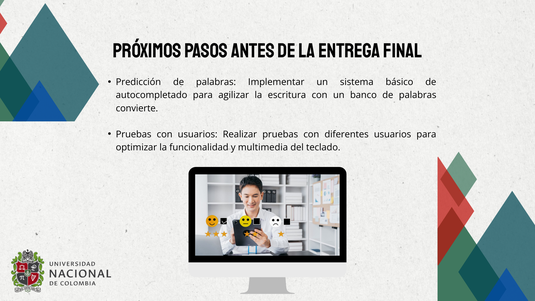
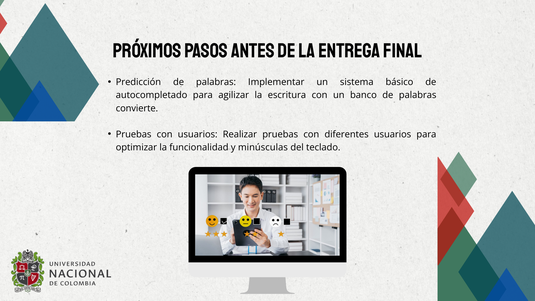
multimedia: multimedia -> minúsculas (263, 147)
